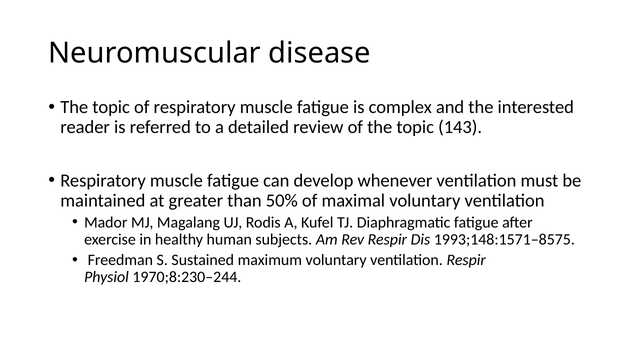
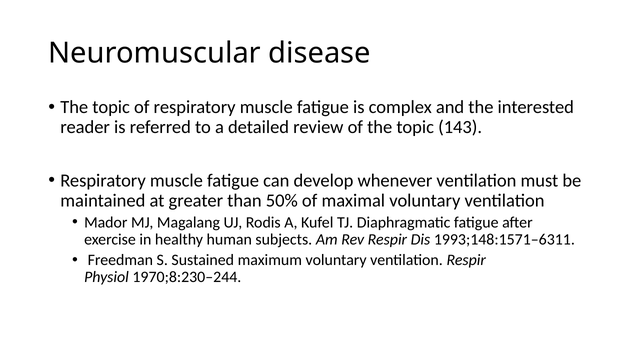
1993;148:1571–8575: 1993;148:1571–8575 -> 1993;148:1571–6311 (504, 240)
